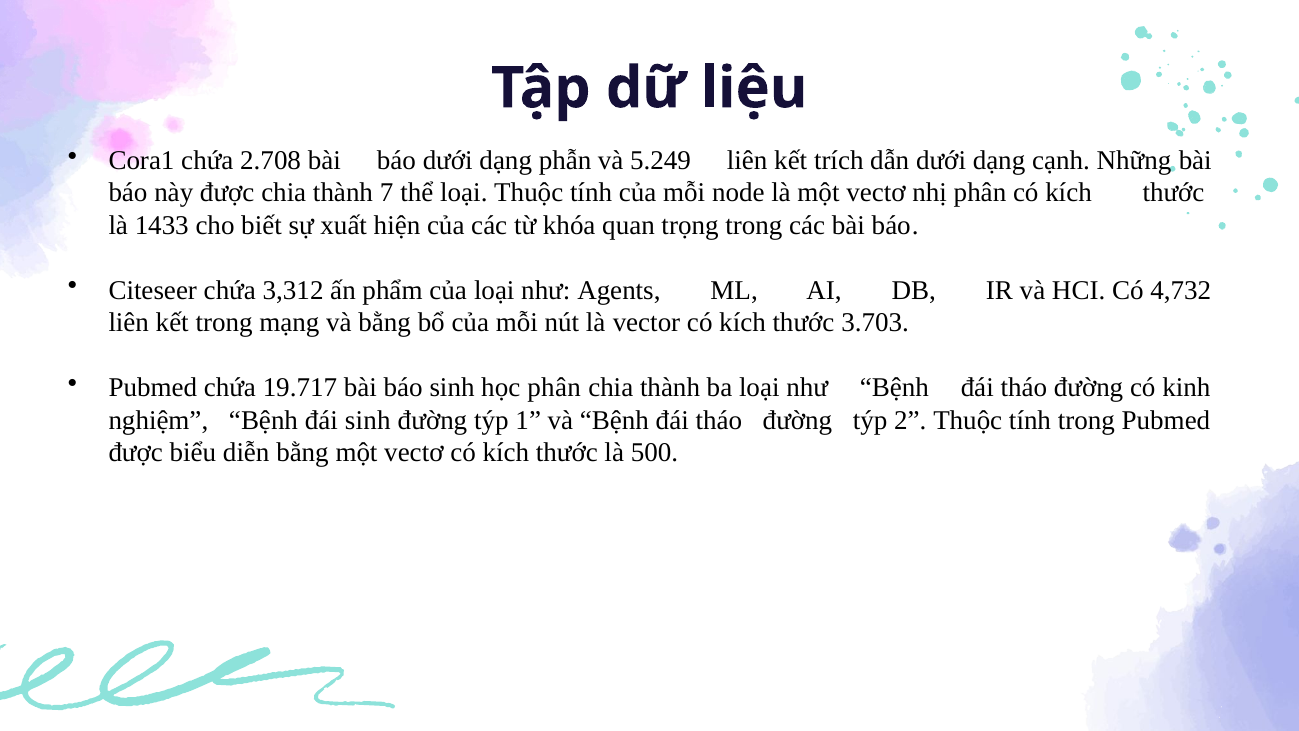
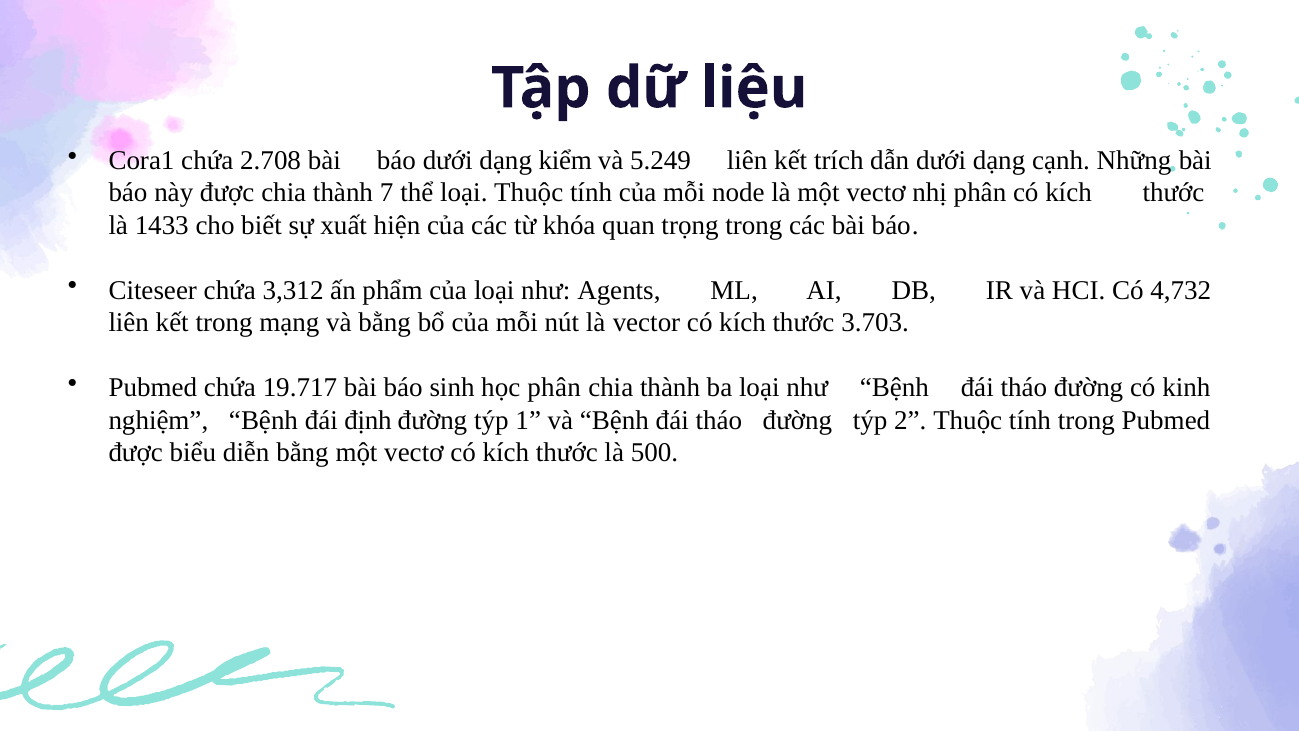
phẫn: phẫn -> kiểm (565, 160)
đái sinh: sinh -> định (368, 420)
